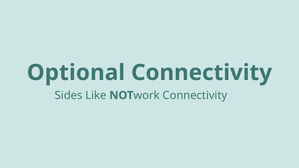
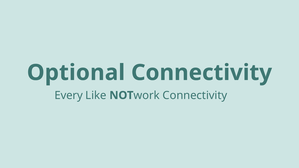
Sides: Sides -> Every (69, 95)
